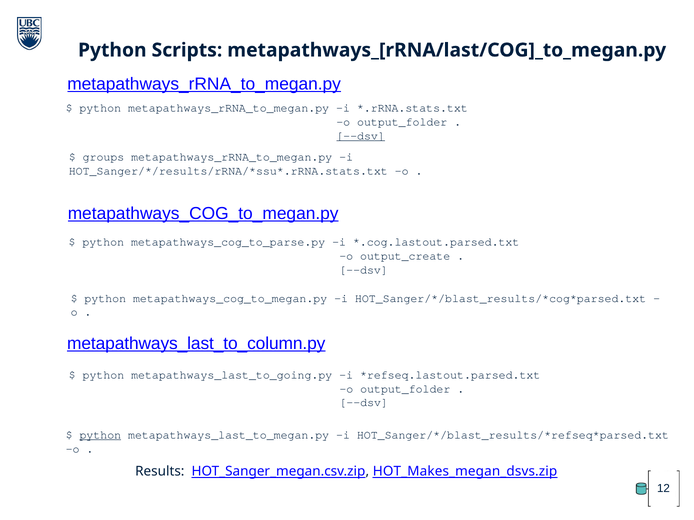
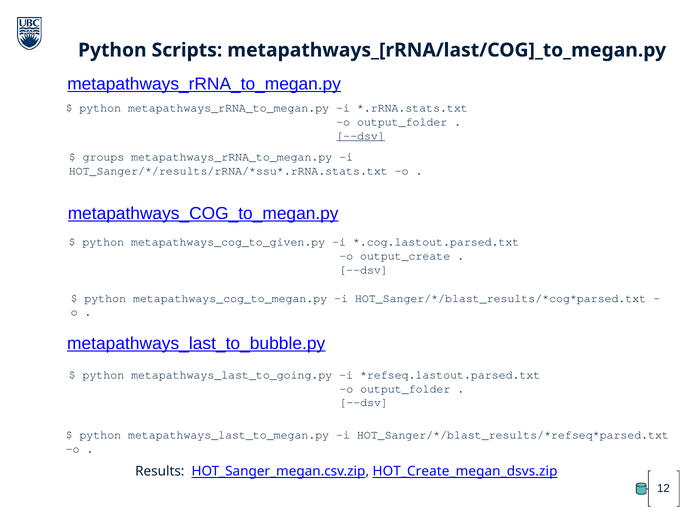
metapathways_cog_to_parse.py: metapathways_cog_to_parse.py -> metapathways_cog_to_given.py (228, 242)
metapathways_last_to_column.py: metapathways_last_to_column.py -> metapathways_last_to_bubble.py (196, 344)
python underline: present -> none (100, 435)
HOT_Makes_megan_dsvs.zip: HOT_Makes_megan_dsvs.zip -> HOT_Create_megan_dsvs.zip (465, 472)
